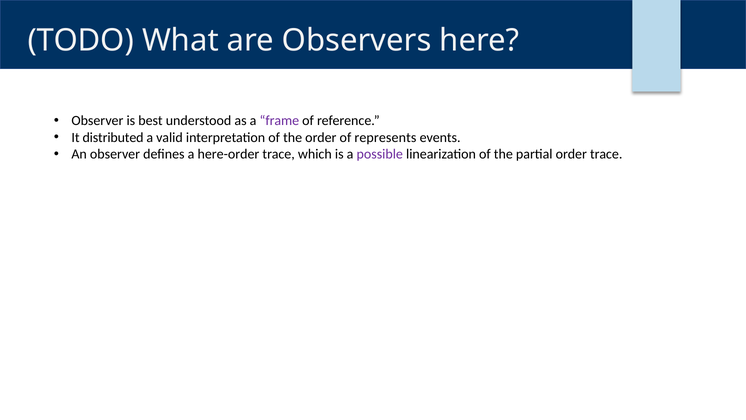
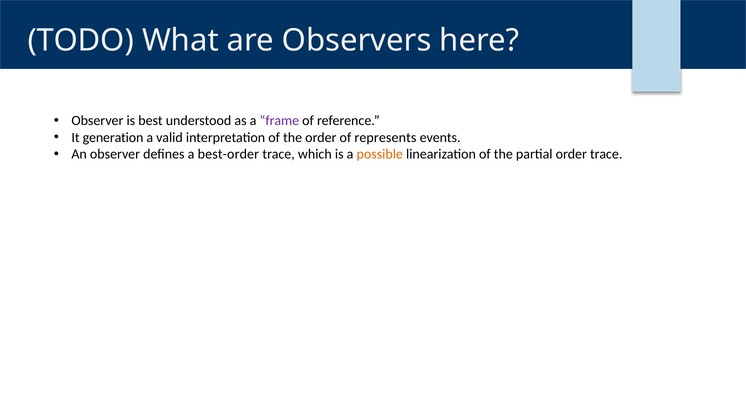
distributed: distributed -> generation (113, 137)
here-order: here-order -> best-order (228, 154)
possible colour: purple -> orange (380, 154)
